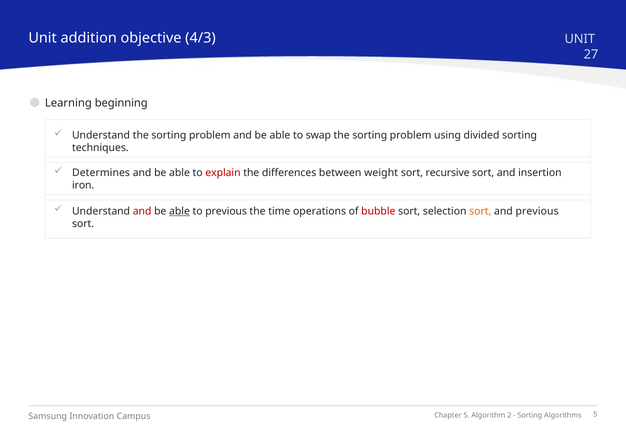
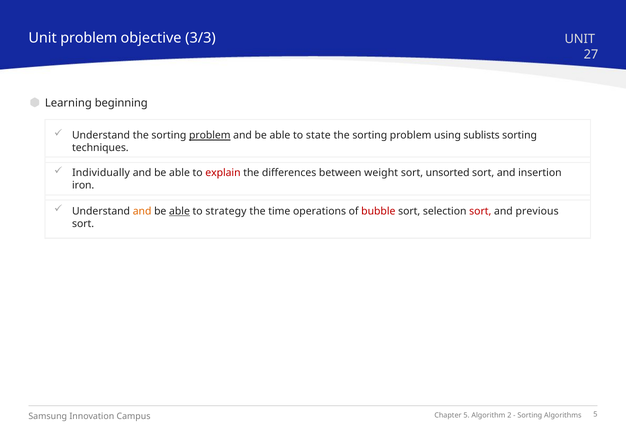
Unit addition: addition -> problem (89, 38)
4/3: 4/3 -> 3/3 (200, 38)
problem underline: none -> present (210, 136)
swap: swap -> state (318, 136)
divided: divided -> sublists (482, 136)
Determines: Determines -> Individually (101, 173)
recursive: recursive -> unsorted (448, 173)
and colour: red -> orange (142, 211)
to previous: previous -> strategy (226, 211)
sort colour: orange -> red (480, 211)
